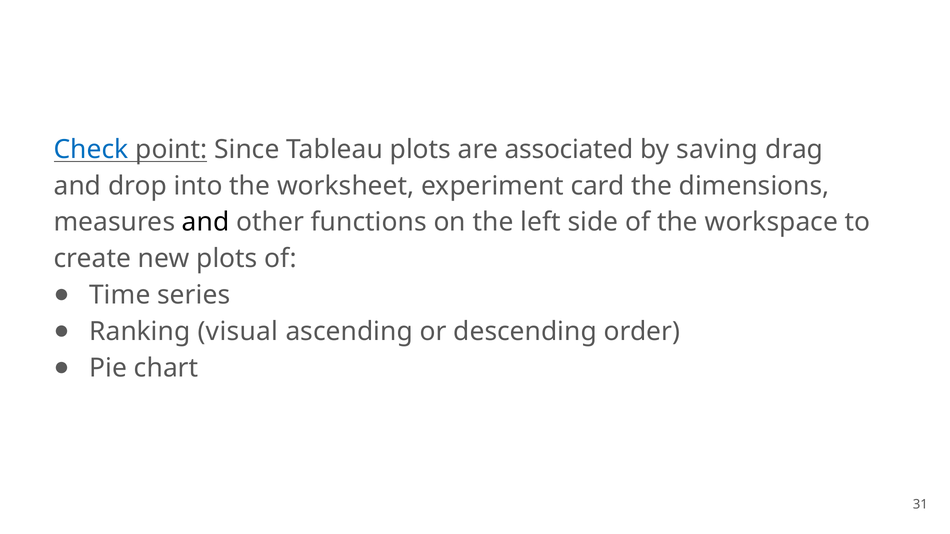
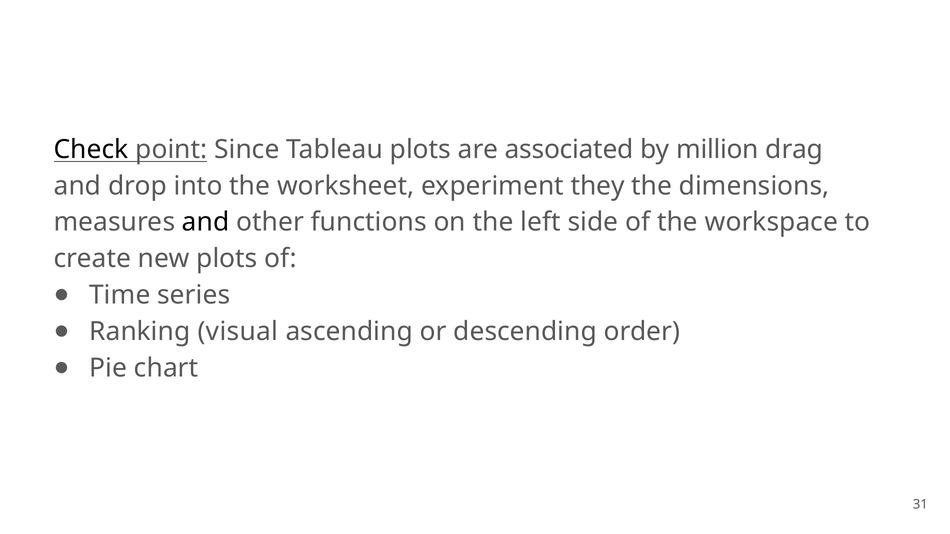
Check colour: blue -> black (91, 150)
saving: saving -> million (717, 150)
card: card -> they (598, 186)
